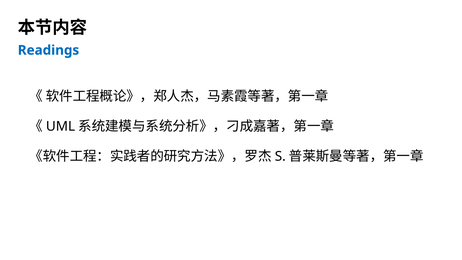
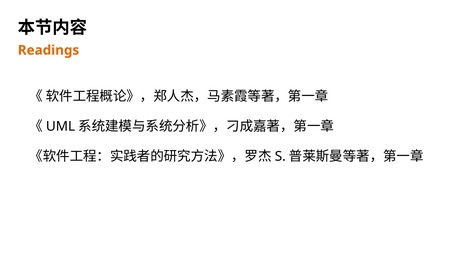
Readings colour: blue -> orange (48, 50)
